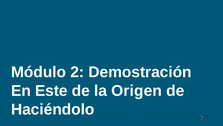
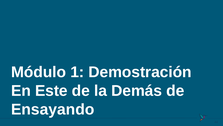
2: 2 -> 1 (77, 72)
Origen: Origen -> Demás (137, 90)
Haciéndolo: Haciéndolo -> Ensayando (53, 109)
